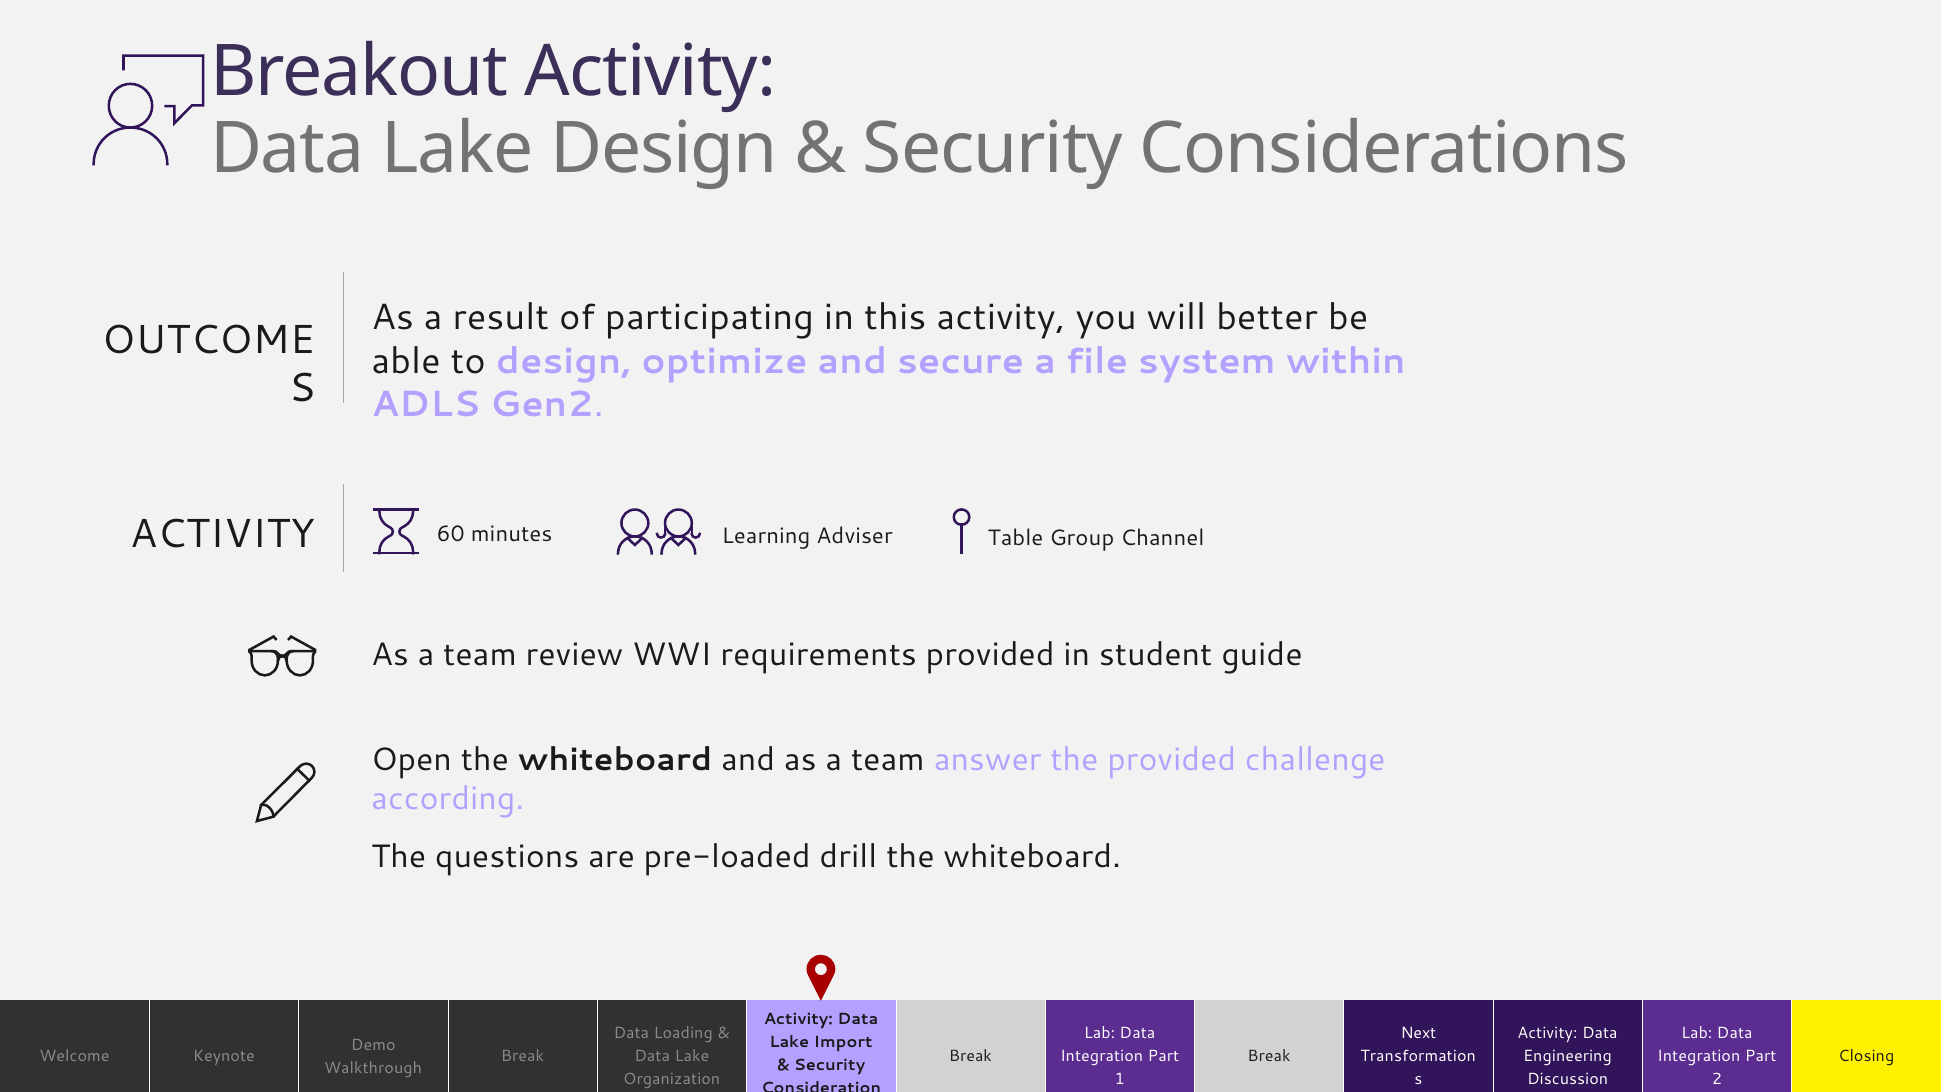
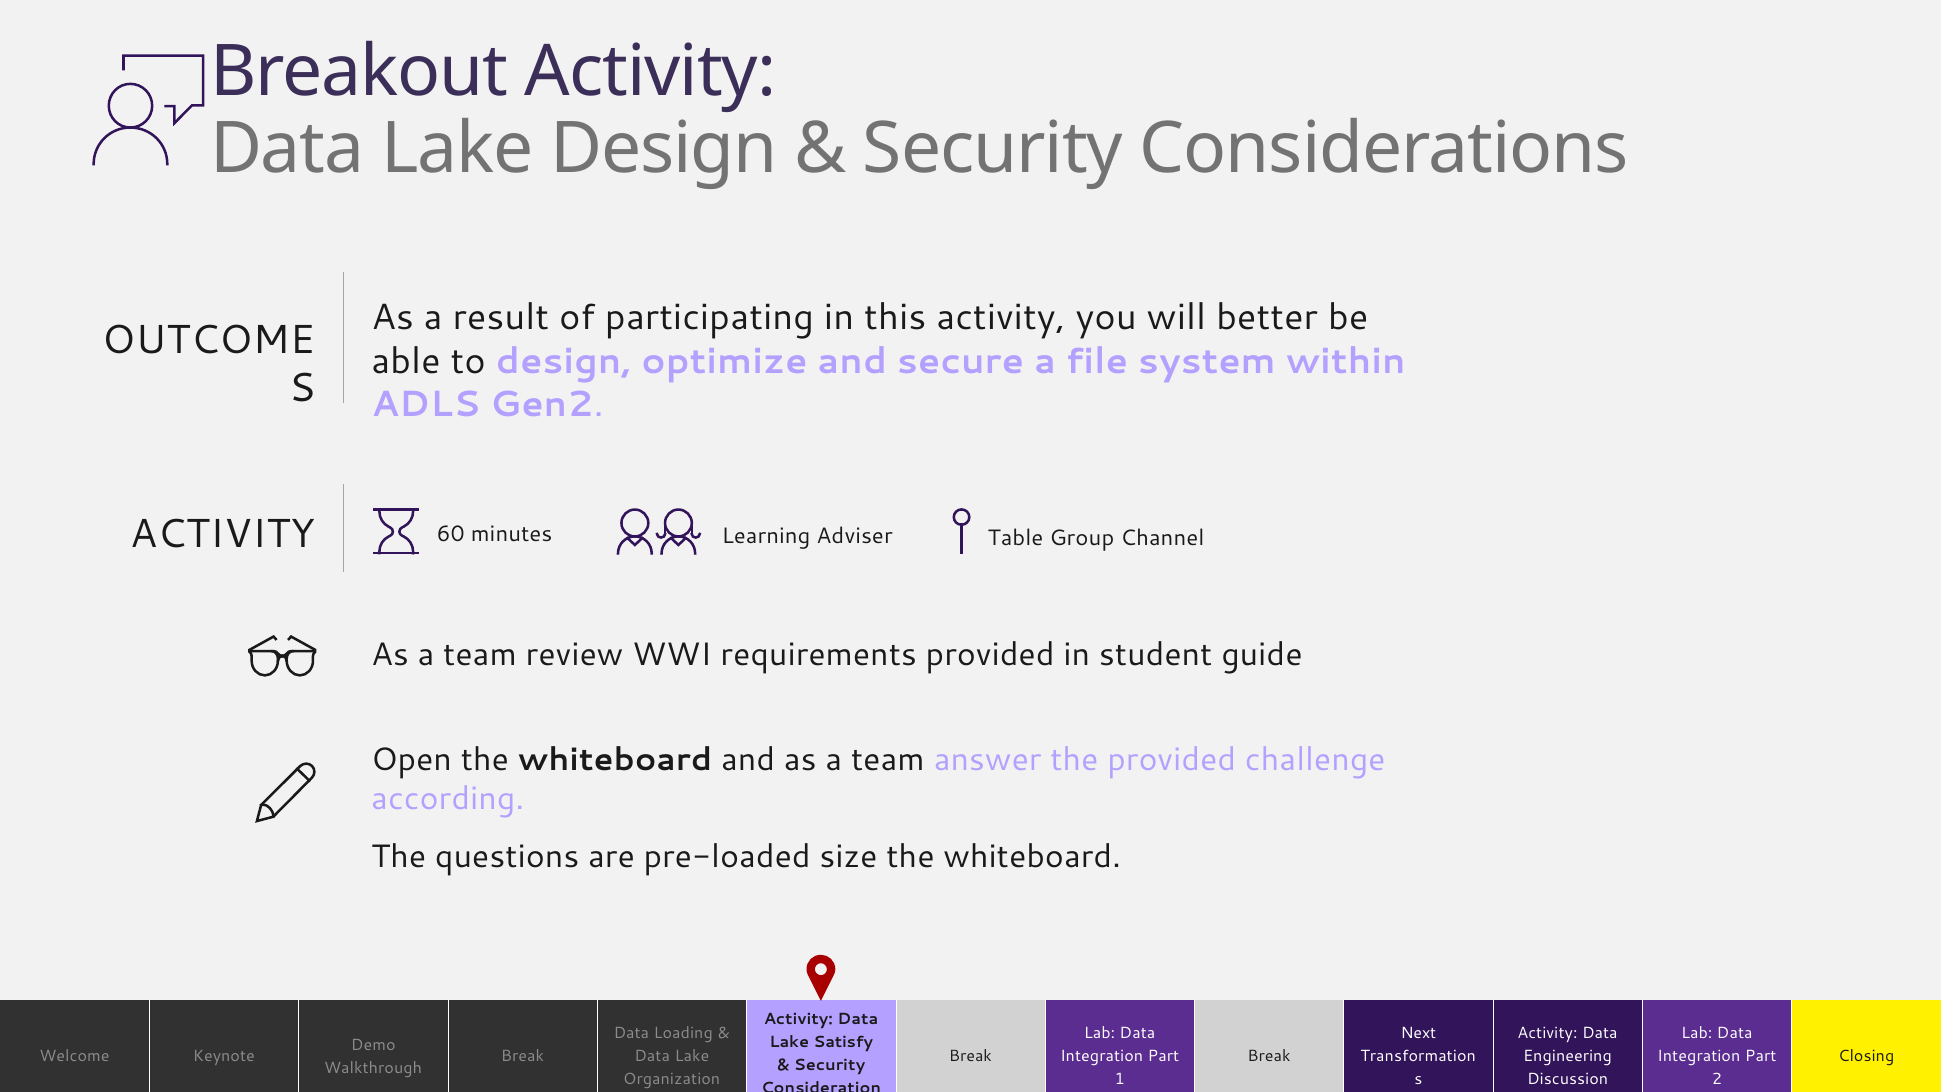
drill: drill -> size (849, 856)
Import: Import -> Satisfy (843, 1042)
